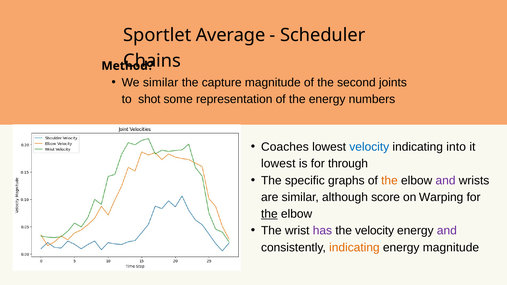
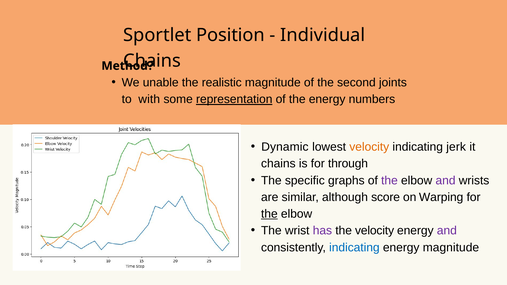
Average: Average -> Position (230, 35)
Scheduler: Scheduler -> Individual (323, 35)
We similar: similar -> unable (161, 83)
capture: capture -> realistic (222, 83)
shot: shot -> with (149, 99)
representation underline: none -> present (234, 99)
Coaches: Coaches -> Dynamic (285, 147)
velocity colour: blue -> orange (369, 147)
into: into -> jerk (456, 147)
lowest: lowest -> chains (278, 164)
the colour: orange -> purple (389, 181)
indicating colour: orange -> blue (354, 248)
